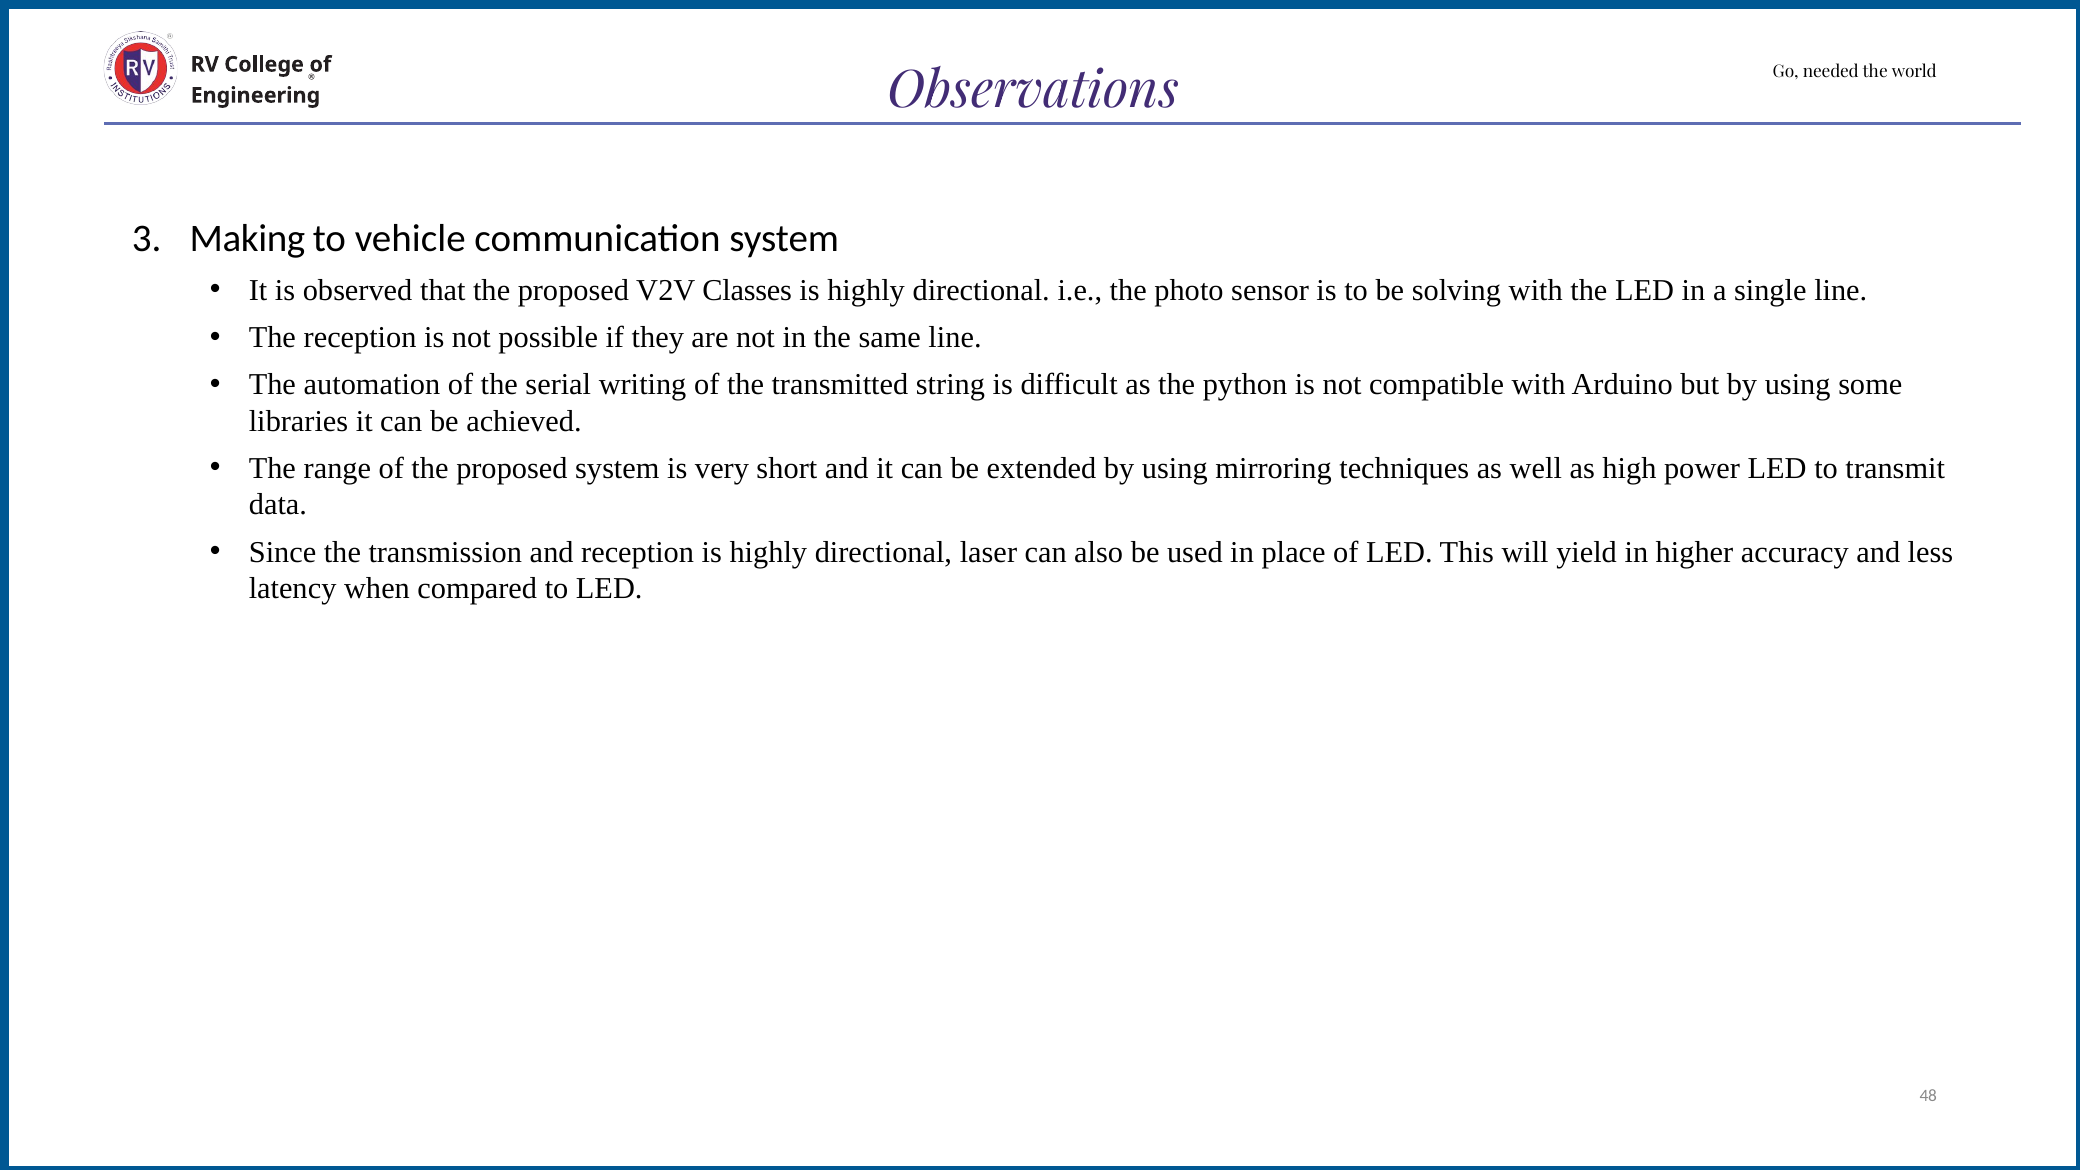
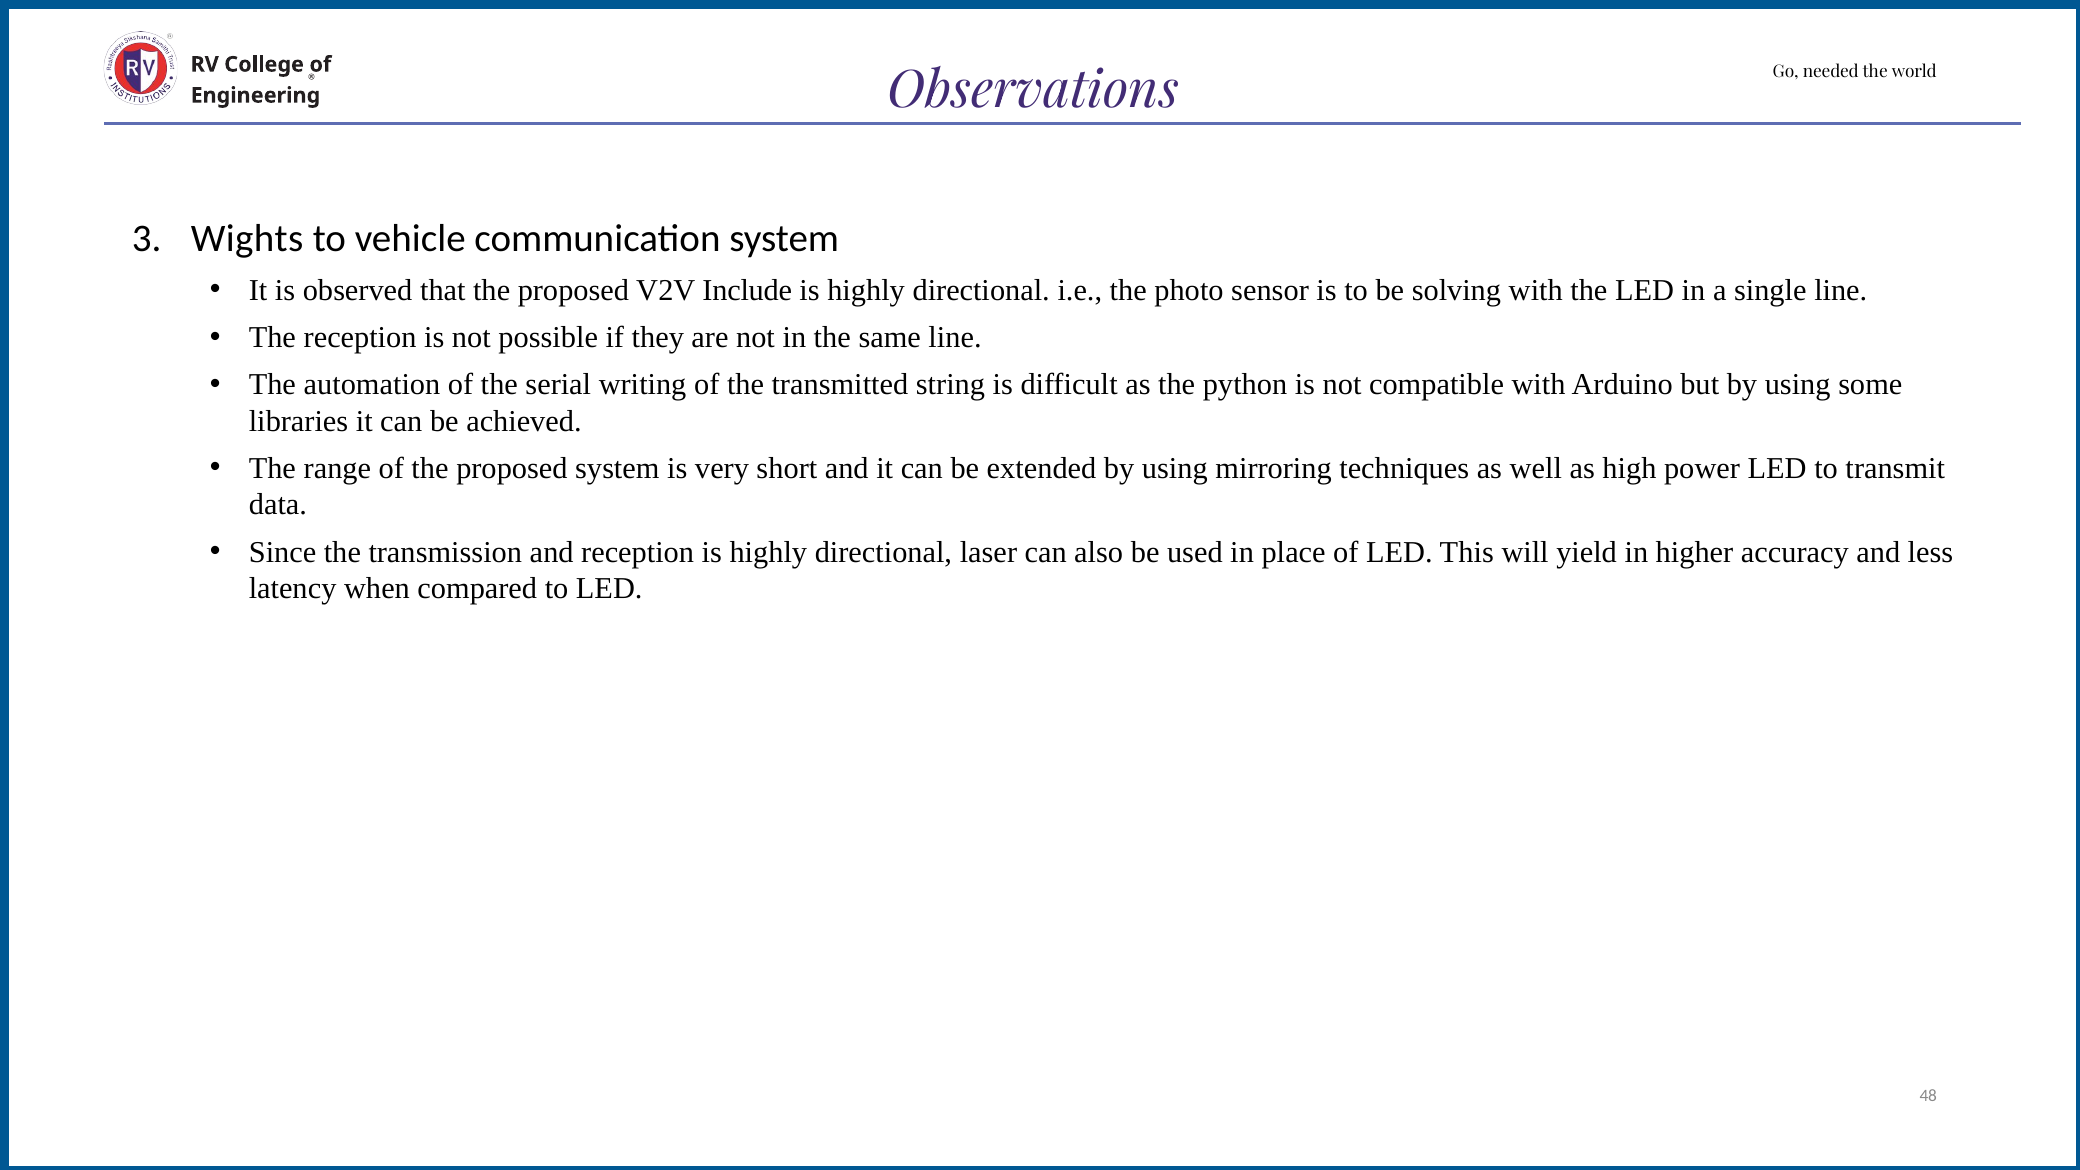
Making: Making -> Wights (247, 239)
Classes: Classes -> Include (747, 290)
